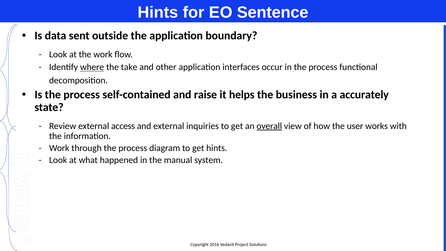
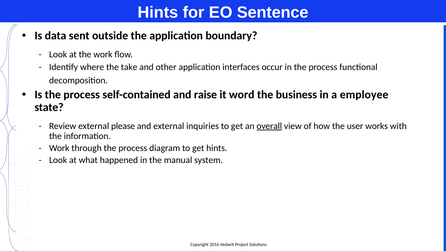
where underline: present -> none (92, 67)
helps: helps -> word (242, 95)
accurately: accurately -> employee (364, 95)
access: access -> please (123, 126)
